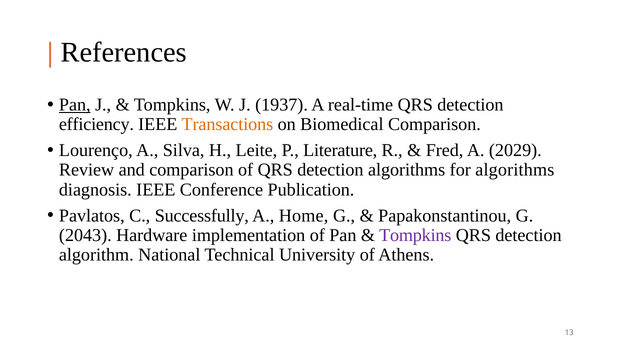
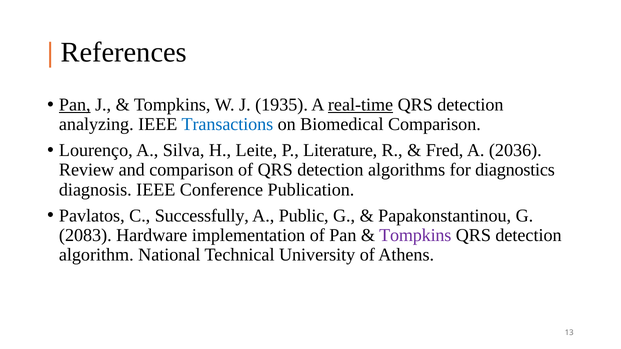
1937: 1937 -> 1935 (282, 105)
real-time underline: none -> present (361, 105)
efficiency: efficiency -> analyzing (96, 125)
Transactions colour: orange -> blue (227, 125)
2029: 2029 -> 2036 (515, 151)
for algorithms: algorithms -> diagnostics (515, 170)
Home: Home -> Public (304, 216)
2043: 2043 -> 2083 (85, 235)
